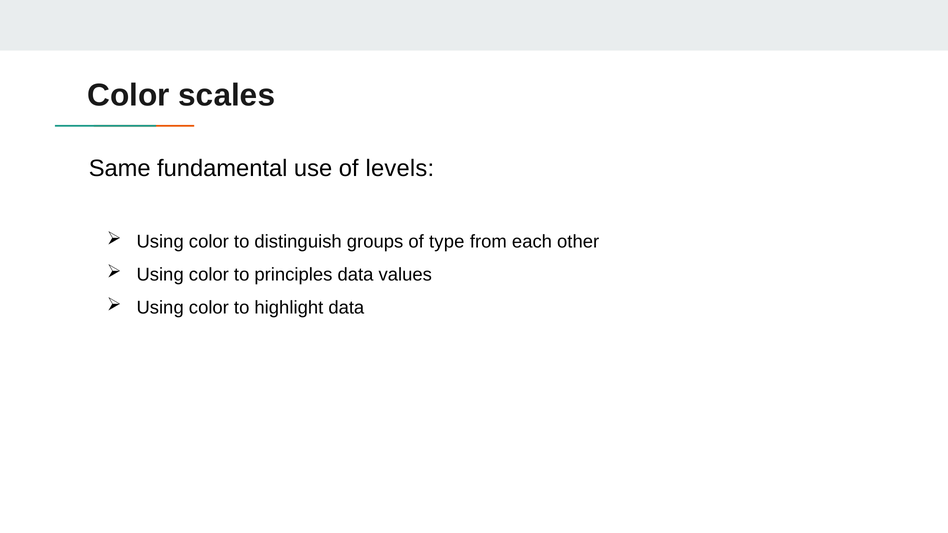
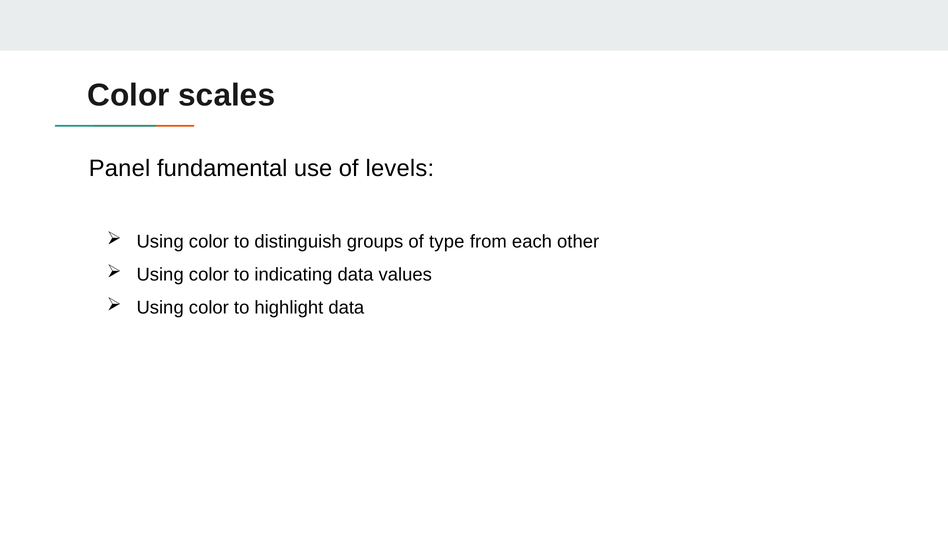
Same: Same -> Panel (120, 169)
principles: principles -> indicating (293, 275)
